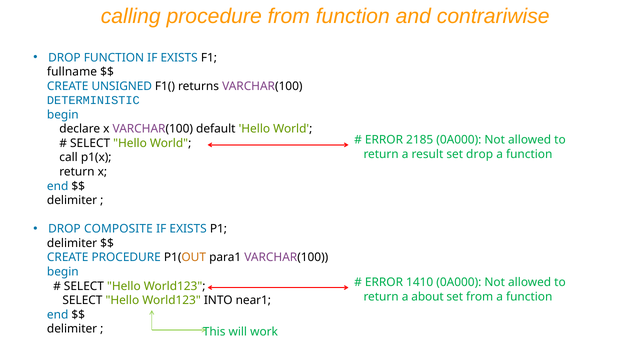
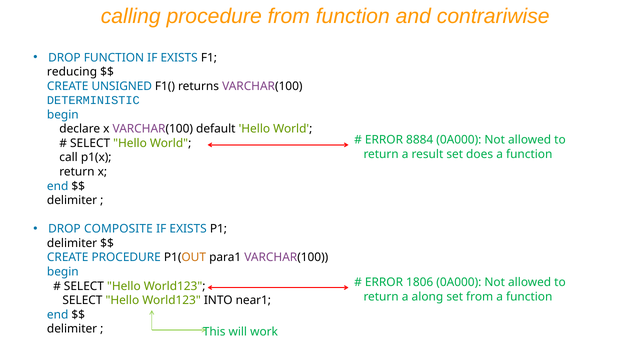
fullname: fullname -> reducing (72, 72)
2185: 2185 -> 8884 (420, 140)
set drop: drop -> does (480, 154)
1410: 1410 -> 1806 (420, 282)
about: about -> along (427, 296)
